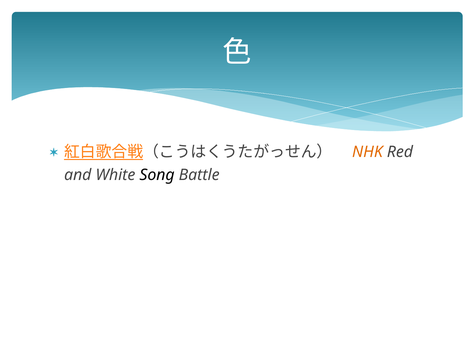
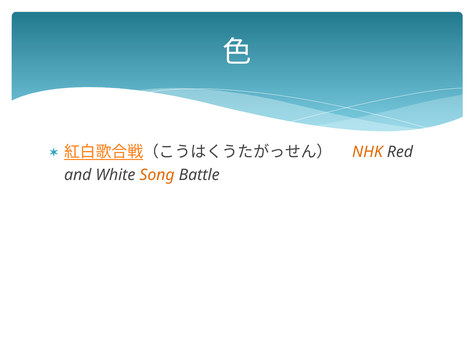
Song colour: black -> orange (157, 175)
